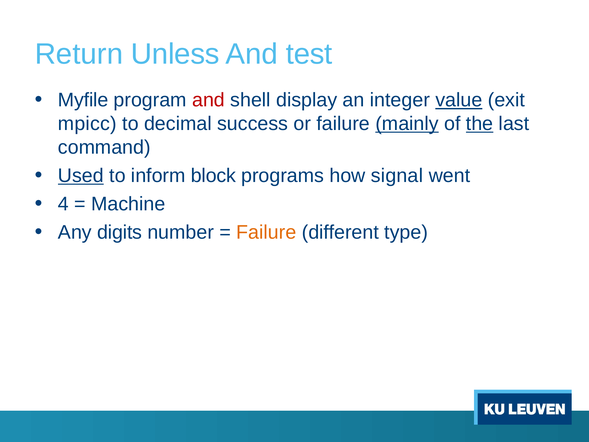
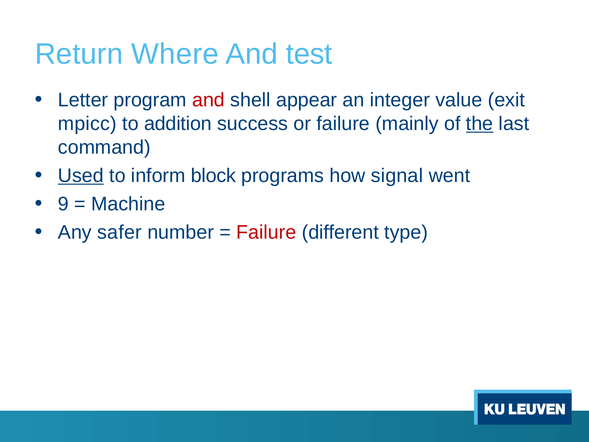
Unless: Unless -> Where (175, 54)
Myfile: Myfile -> Letter (83, 100)
display: display -> appear (307, 100)
value underline: present -> none (459, 100)
decimal: decimal -> addition (178, 124)
mainly underline: present -> none (407, 124)
4: 4 -> 9 (63, 204)
digits: digits -> safer (119, 232)
Failure colour: orange -> red (266, 232)
